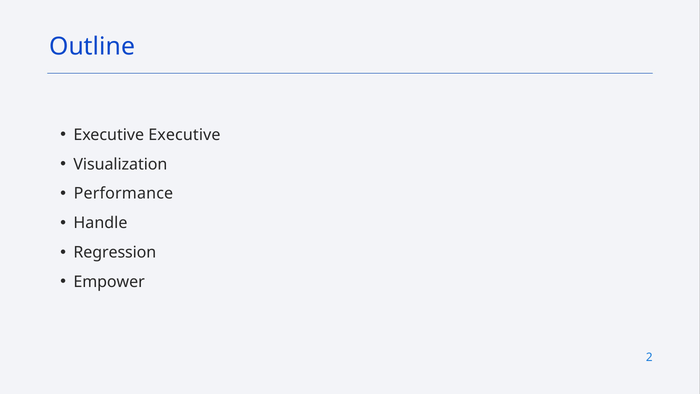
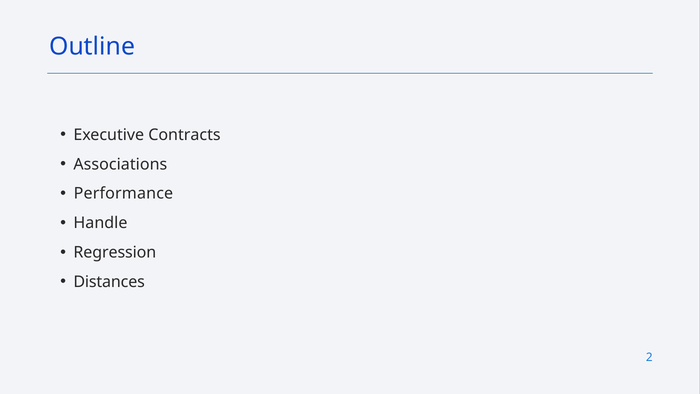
Executive Executive: Executive -> Contracts (184, 135)
Visualization: Visualization -> Associations (120, 164)
Empower: Empower -> Distances (109, 282)
